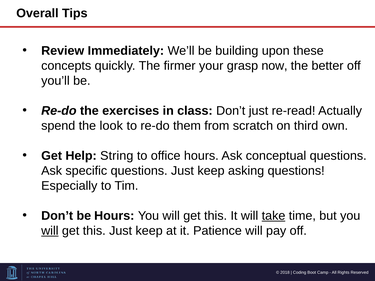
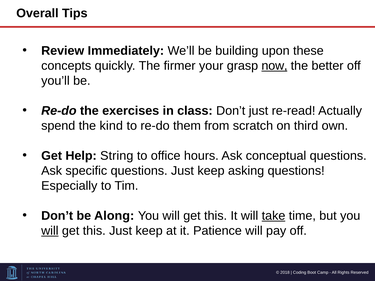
now underline: none -> present (274, 66)
look: look -> kind (111, 126)
be Hours: Hours -> Along (114, 216)
